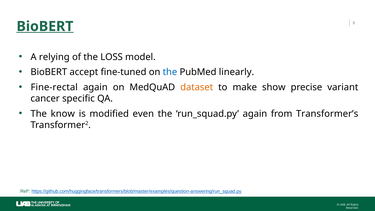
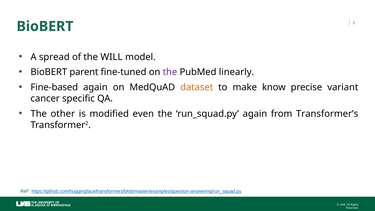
BioBERT underline: present -> none (45, 26)
relying: relying -> spread (54, 57)
LOSS: LOSS -> WILL (112, 57)
accept: accept -> parent (84, 72)
the colour: blue -> purple (170, 72)
Fine-rectal: Fine-rectal -> Fine-based (54, 87)
show: show -> know (274, 87)
know: know -> other (63, 114)
